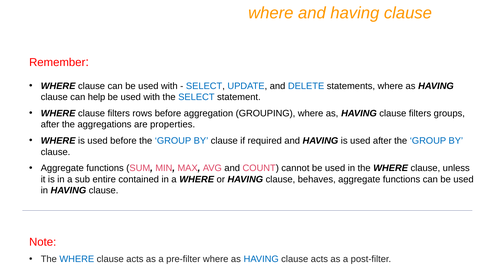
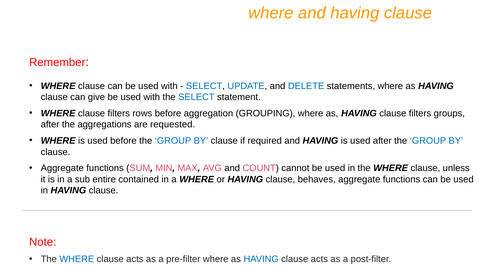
help: help -> give (96, 97)
properties: properties -> requested (173, 125)
